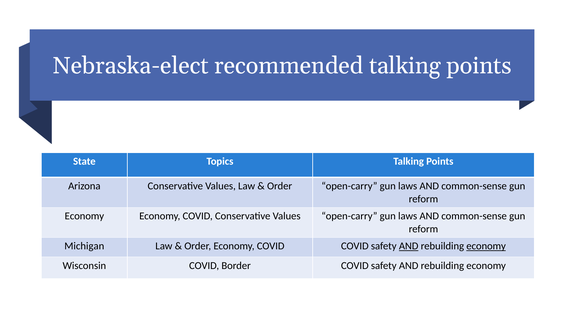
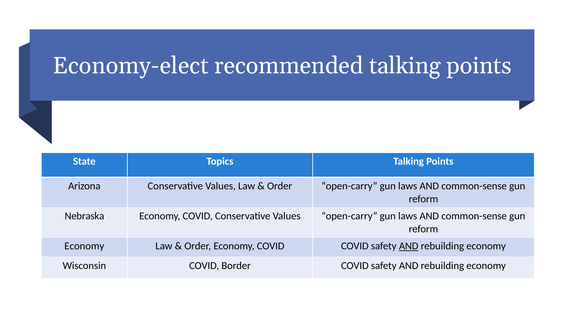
Nebraska-elect: Nebraska-elect -> Economy-elect (131, 66)
Economy: Economy -> Nebraska (84, 216)
Michigan: Michigan -> Economy (84, 246)
economy underline: present -> none (486, 246)
